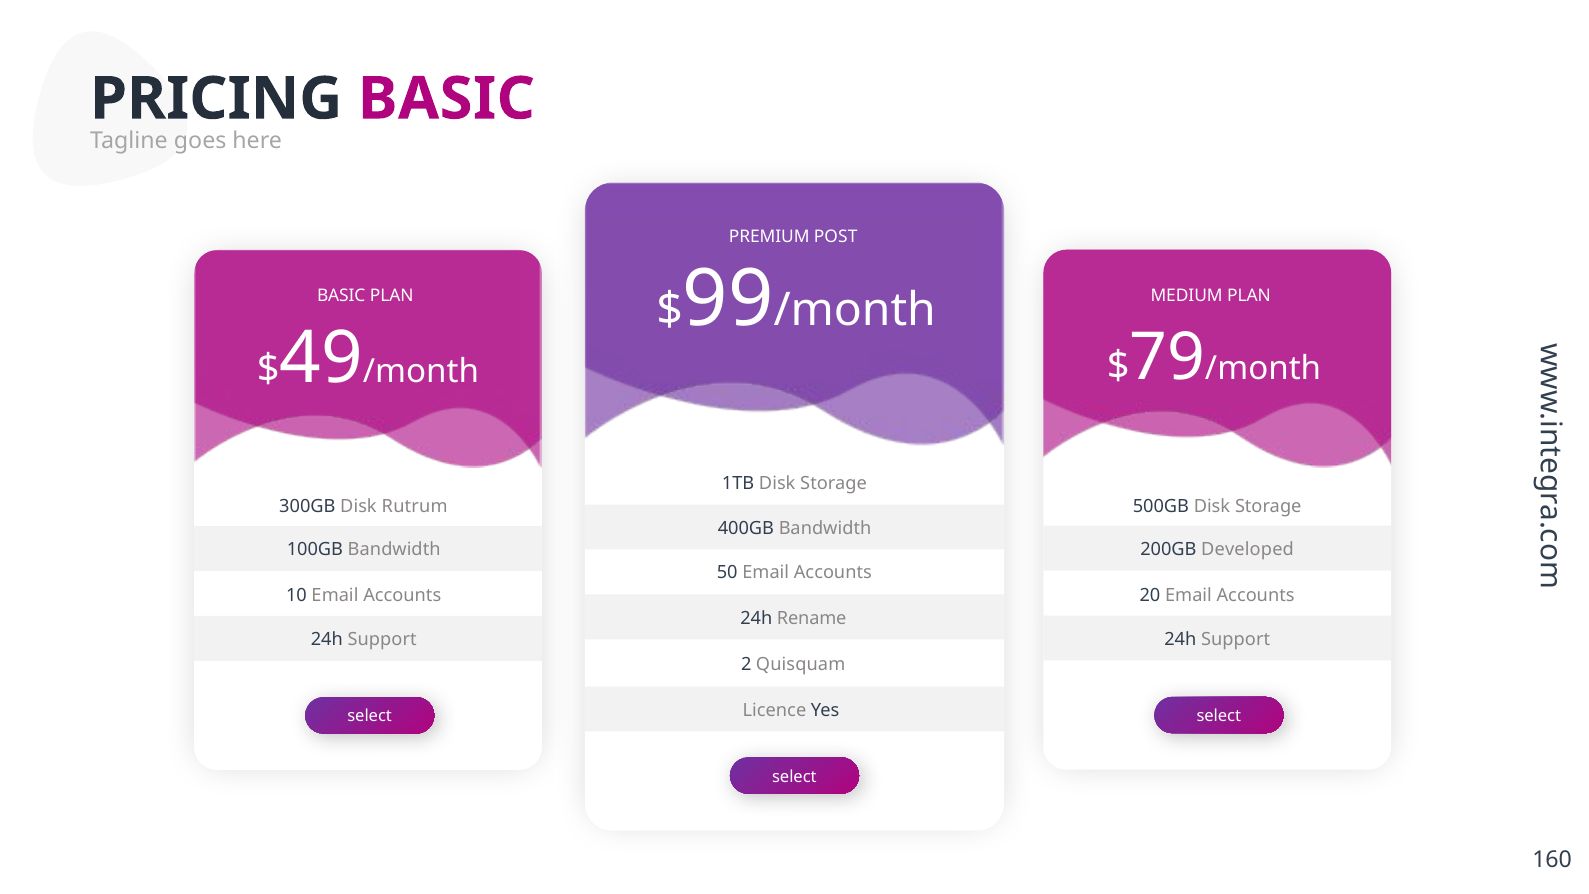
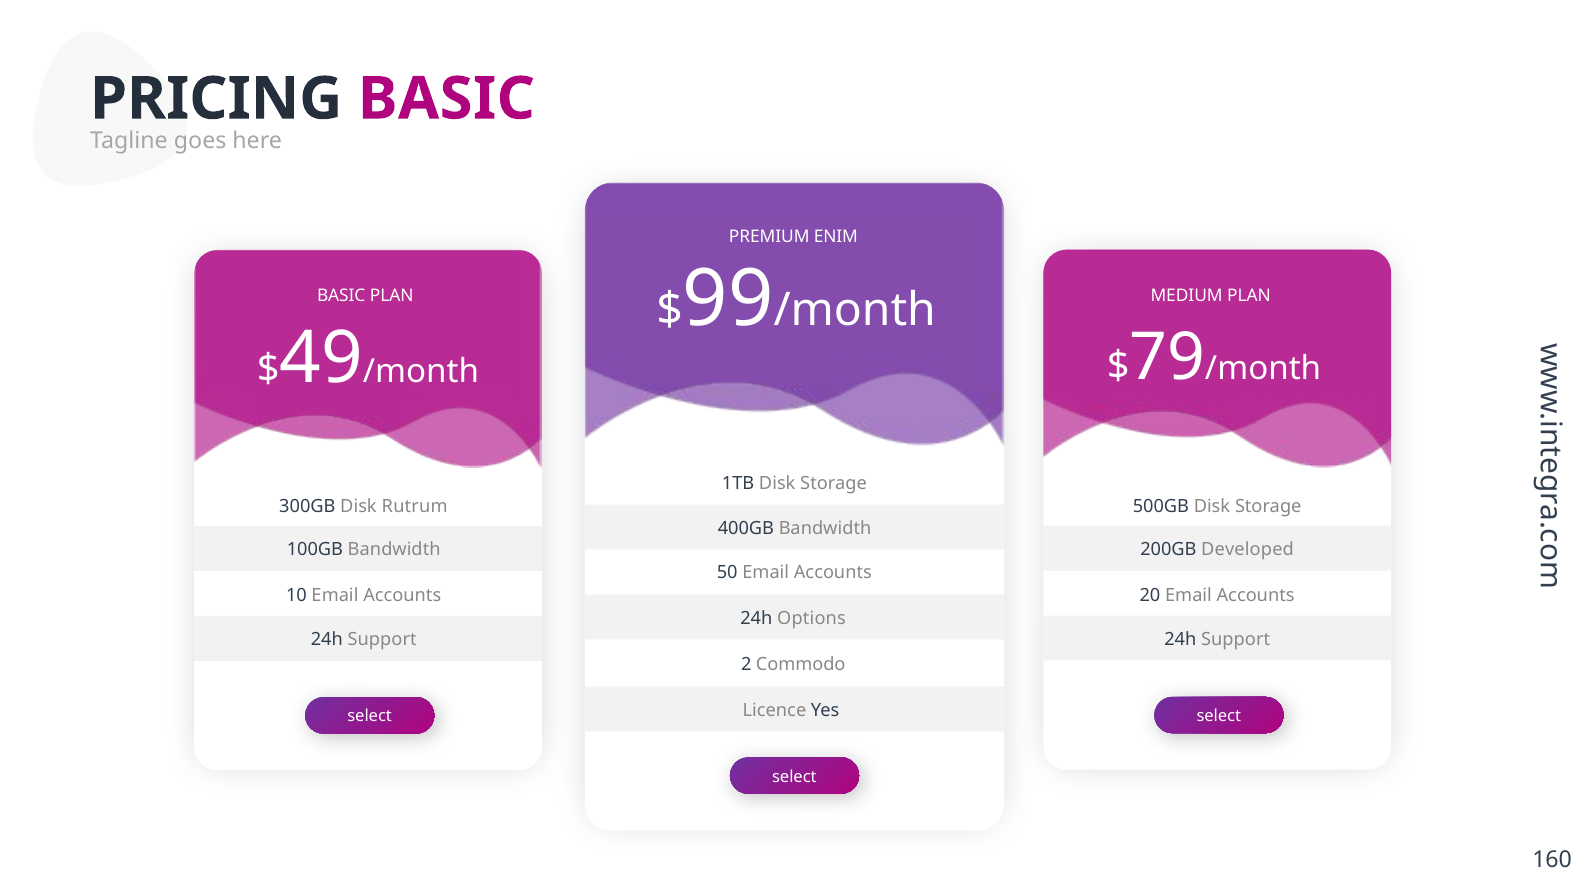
POST: POST -> ENIM (836, 236)
Rename: Rename -> Options (812, 618)
Quisquam: Quisquam -> Commodo (801, 664)
